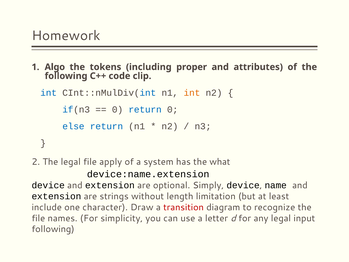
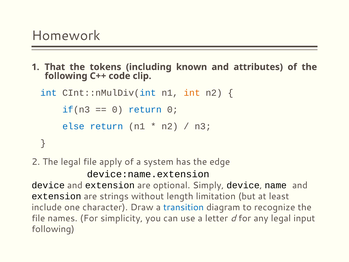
Algo: Algo -> That (55, 67)
proper: proper -> known (192, 67)
what: what -> edge (220, 162)
transition colour: red -> blue (184, 207)
